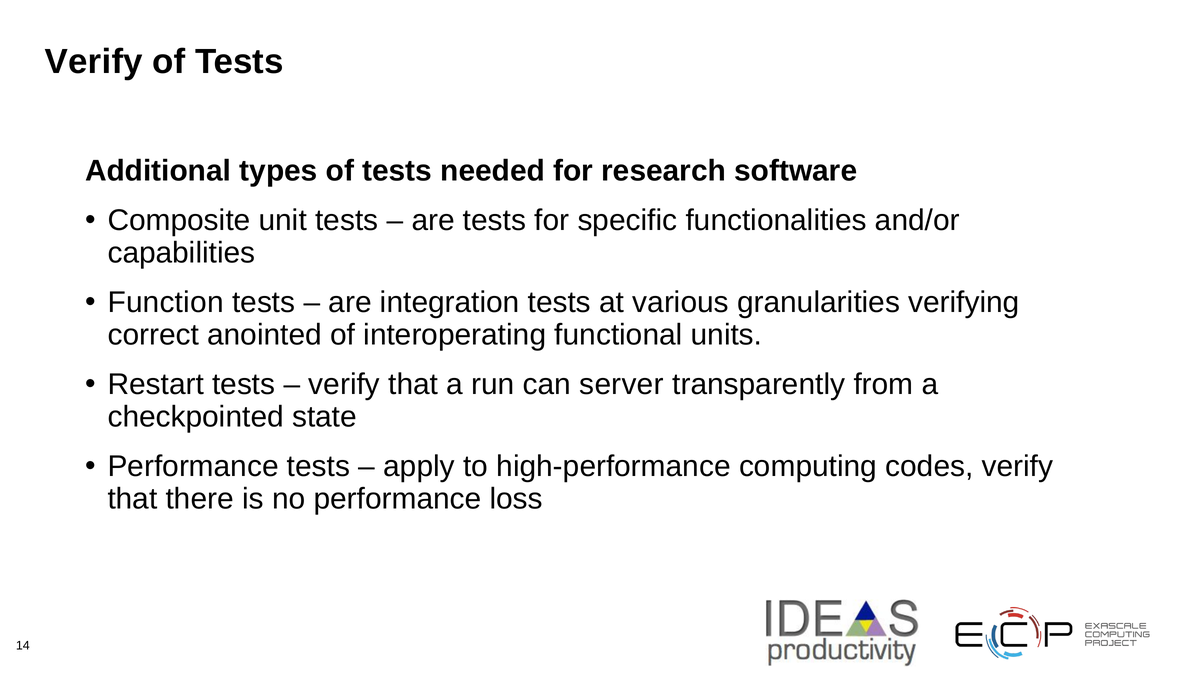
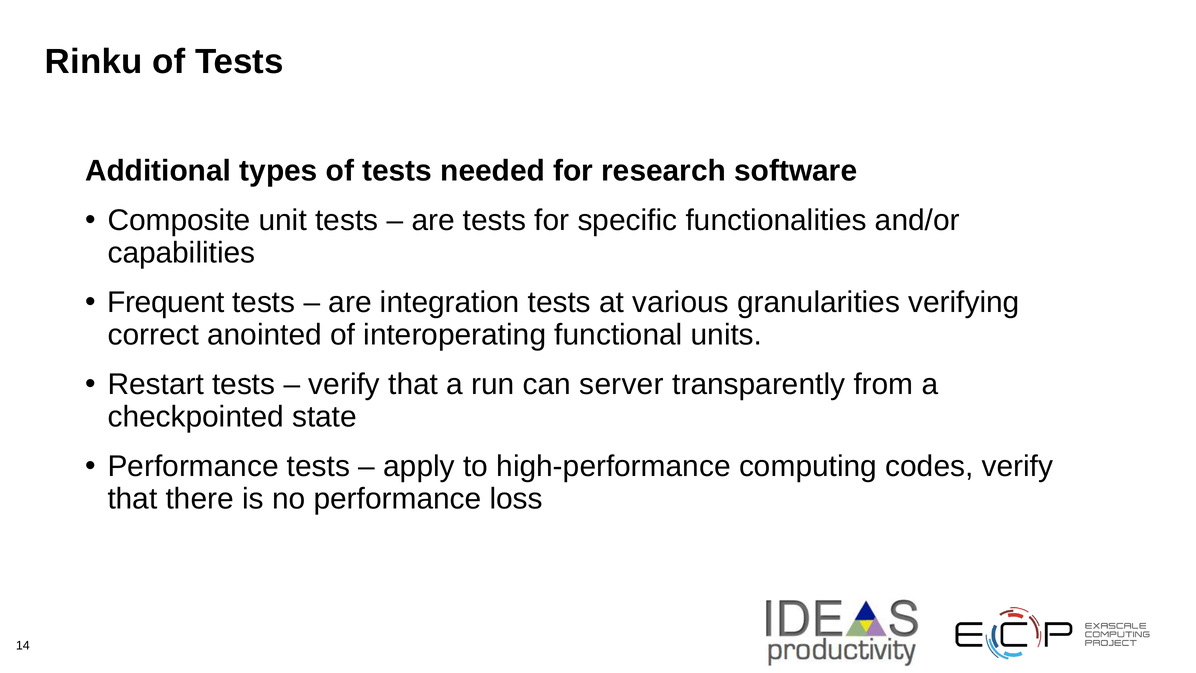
Verify: Verify -> Rinku (94, 62)
Function: Function -> Frequent (166, 302)
